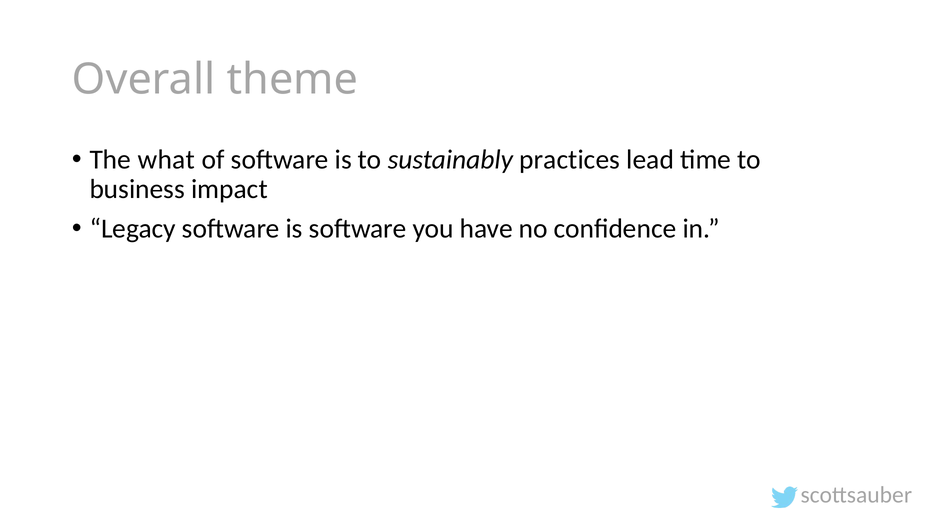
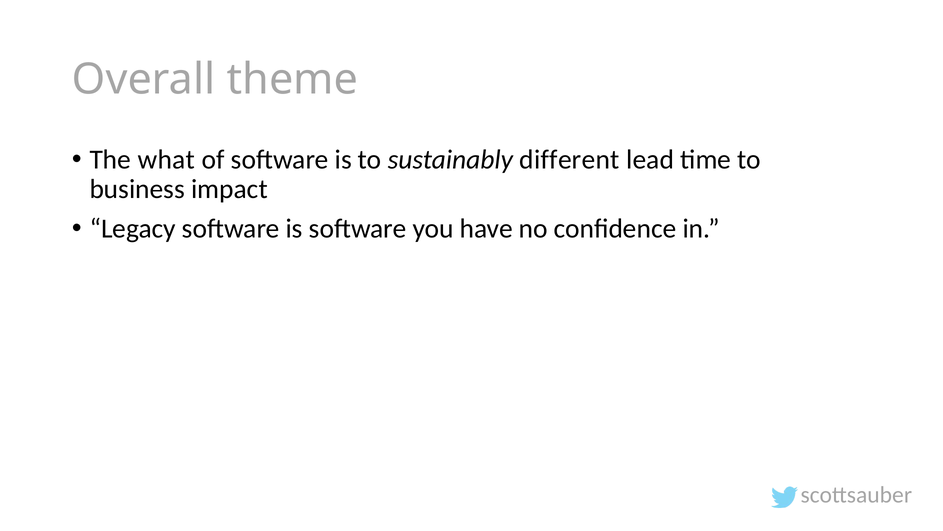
practices: practices -> different (570, 159)
